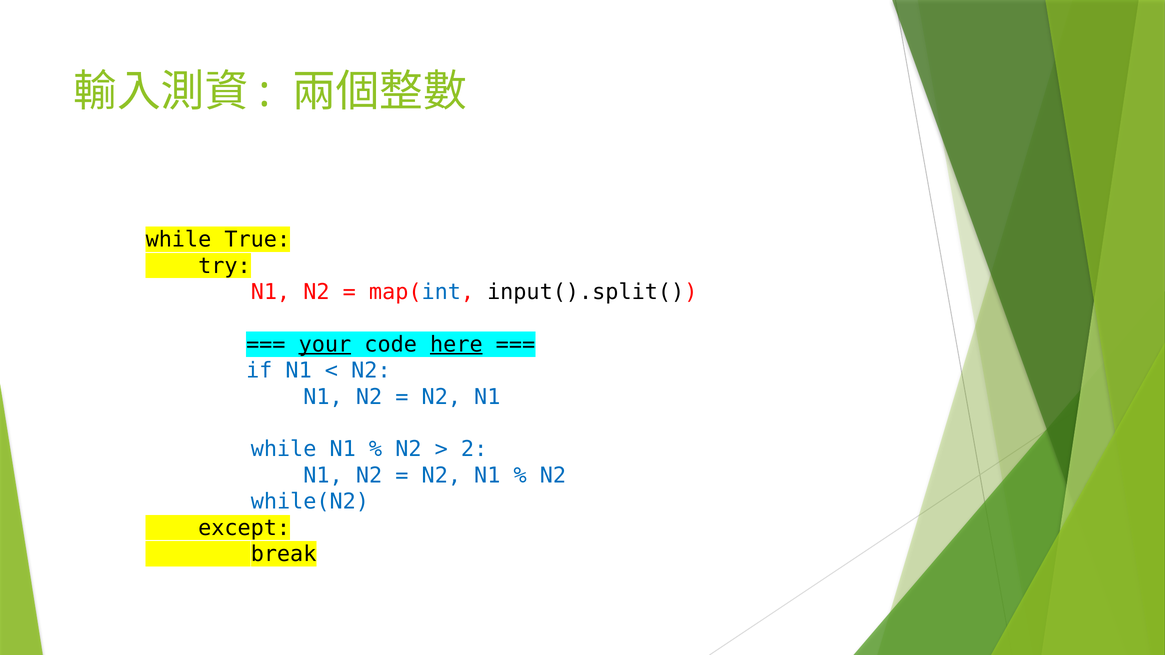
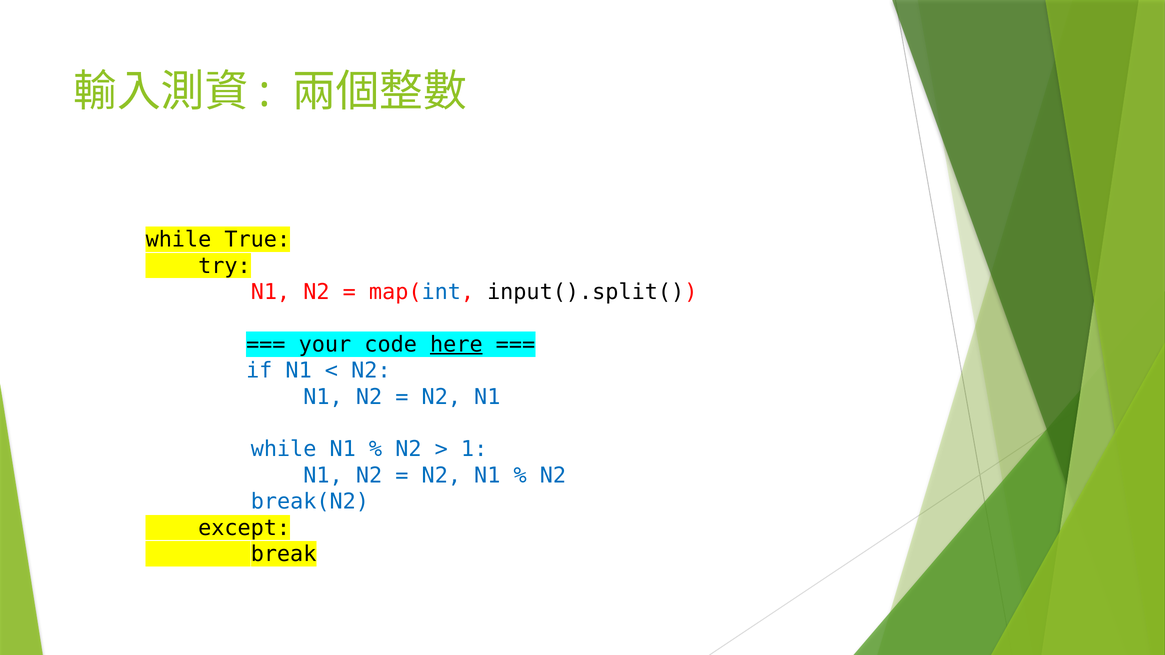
your underline: present -> none (325, 345)
2: 2 -> 1 (474, 449)
while(N2: while(N2 -> break(N2 (310, 502)
